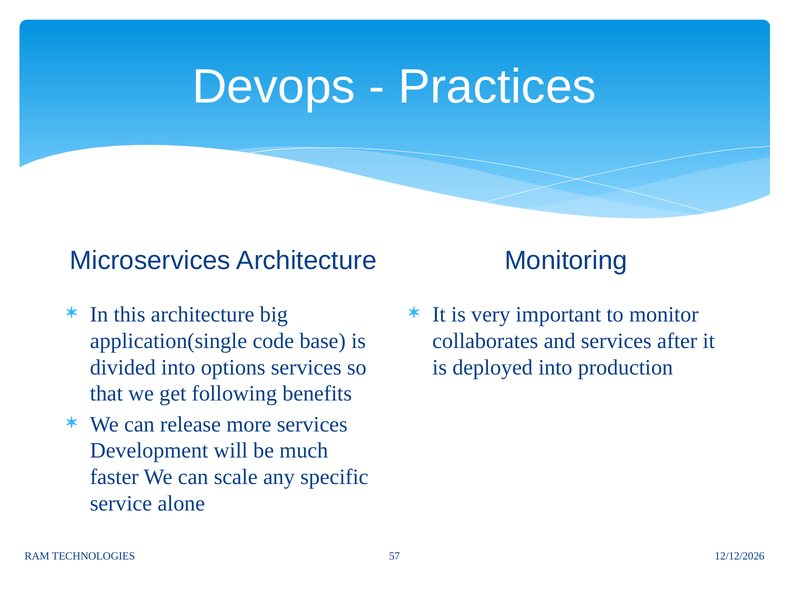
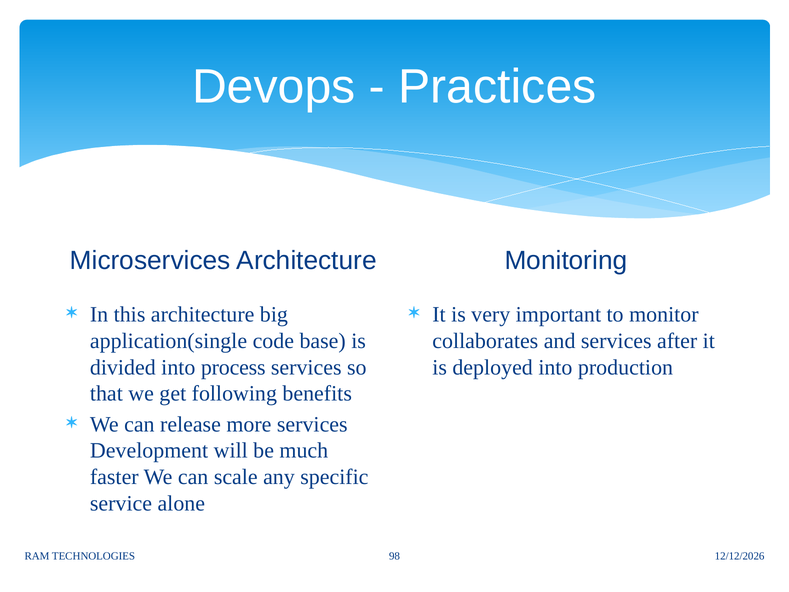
options: options -> process (233, 367)
57: 57 -> 98 (394, 556)
